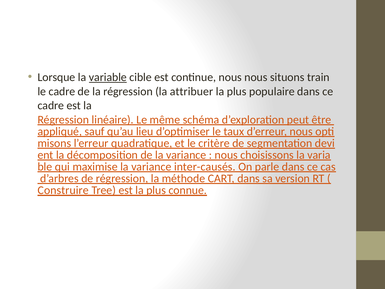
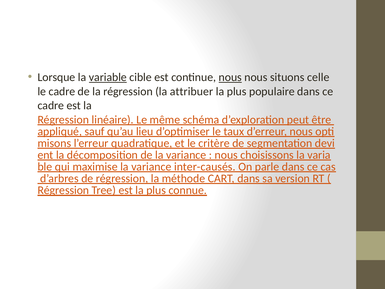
nous underline: none -> present (230, 77)
train: train -> celle (318, 77)
Construire: Construire -> Régression (63, 190)
